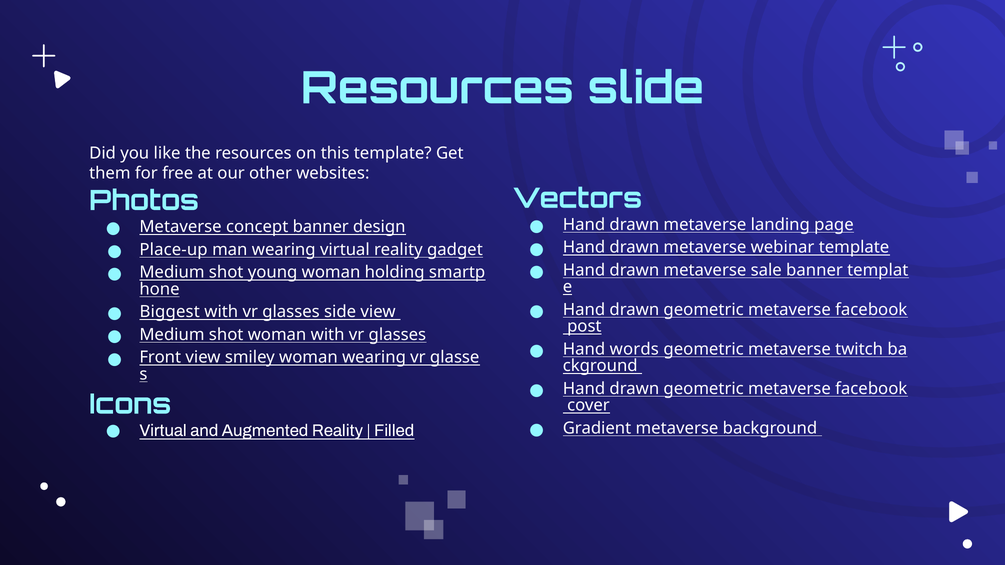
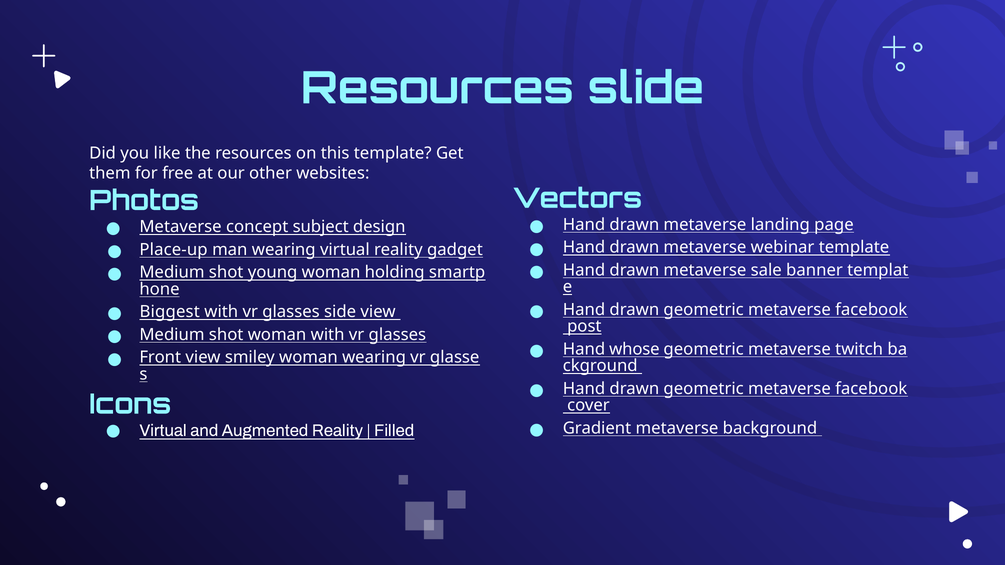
concept banner: banner -> subject (321, 227)
words: words -> whose (634, 349)
